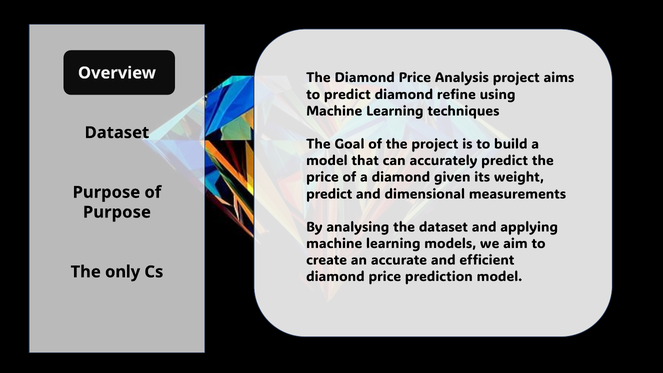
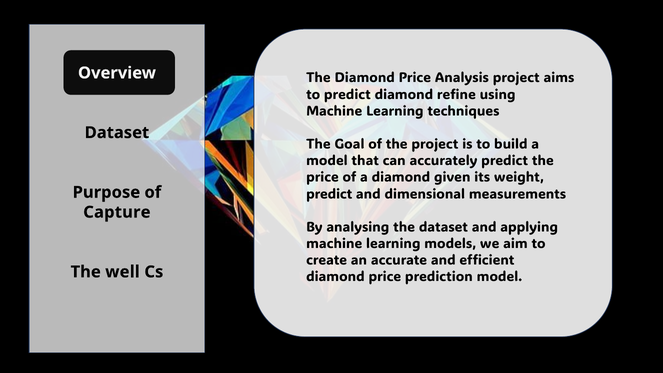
Purpose: Purpose -> Capture (117, 212)
only: only -> well (122, 272)
